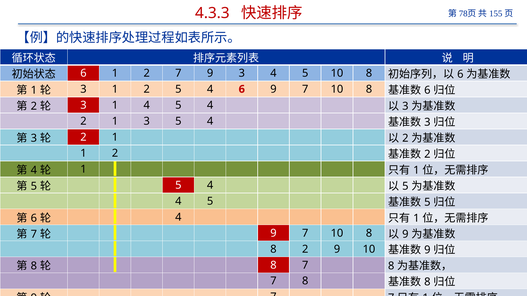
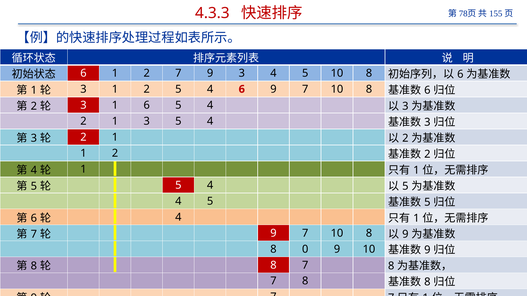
1 4: 4 -> 6 (147, 105)
8 2: 2 -> 0 (305, 249)
